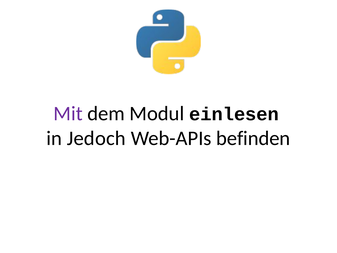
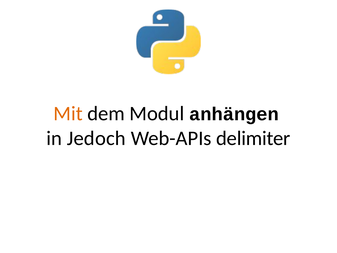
Mit colour: purple -> orange (68, 113)
einlesen: einlesen -> anhängen (234, 114)
befinden: befinden -> delimiter (253, 138)
